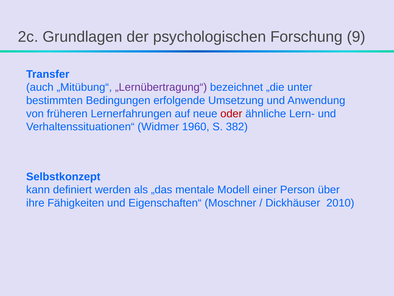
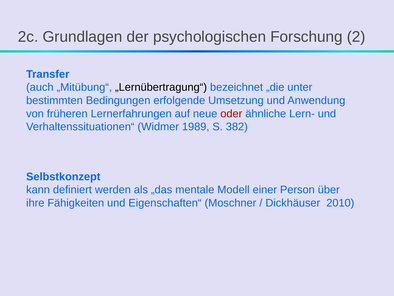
9: 9 -> 2 (356, 37)
„Lernübertragung“ colour: purple -> black (161, 87)
1960: 1960 -> 1989 (196, 127)
